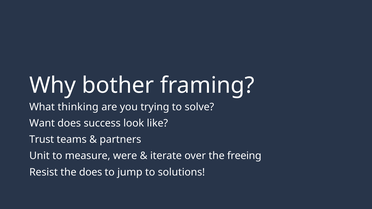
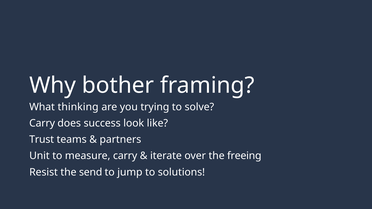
Want: Want -> Carry (42, 124)
measure were: were -> carry (125, 156)
the does: does -> send (91, 172)
